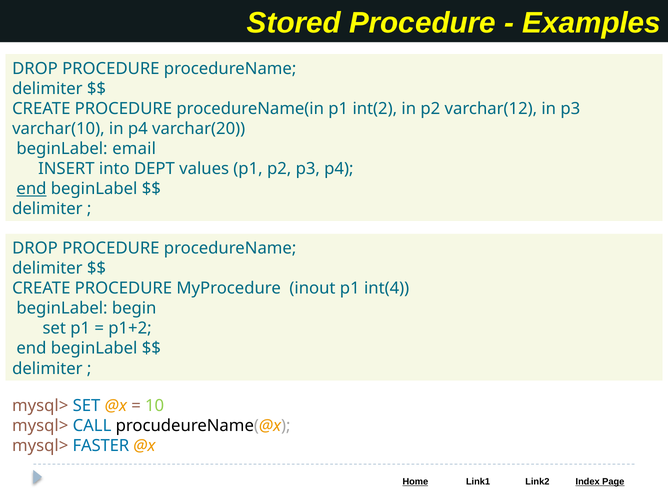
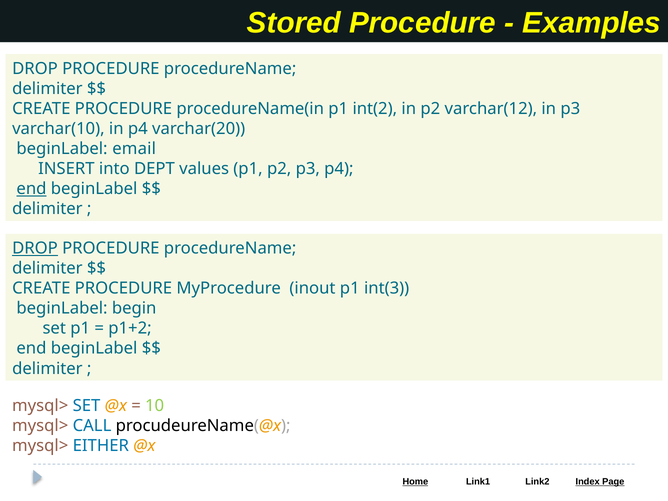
DROP underline: none -> present (35, 248)
int(4: int(4 -> int(3 (387, 288)
FASTER: FASTER -> EITHER (101, 446)
